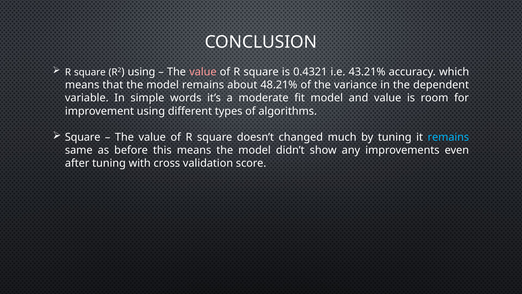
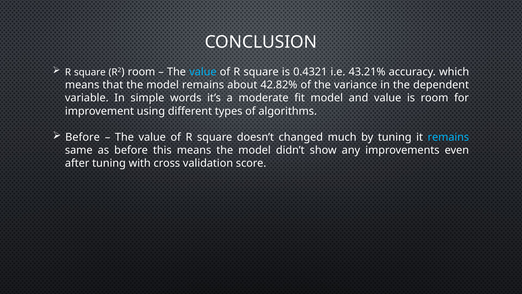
using: using -> room (141, 72)
value colour: pink -> light blue (203, 72)
48.21%: 48.21% -> 42.82% (279, 85)
Square: Square -> Before (83, 137)
